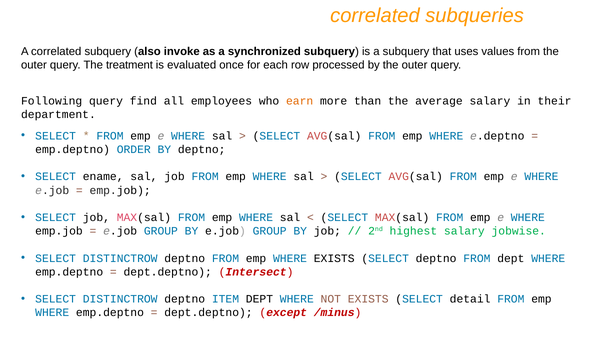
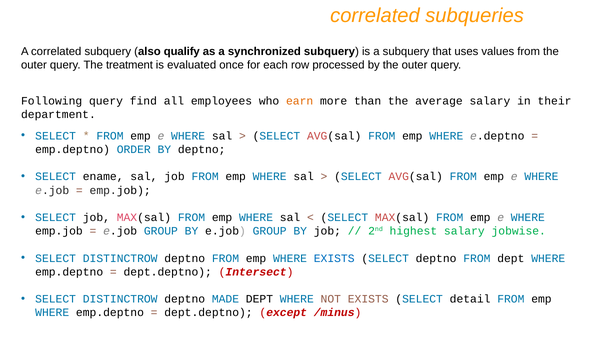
invoke: invoke -> qualify (182, 51)
EXISTS colour: black -> blue (334, 258)
ITEM: ITEM -> MADE (225, 299)
